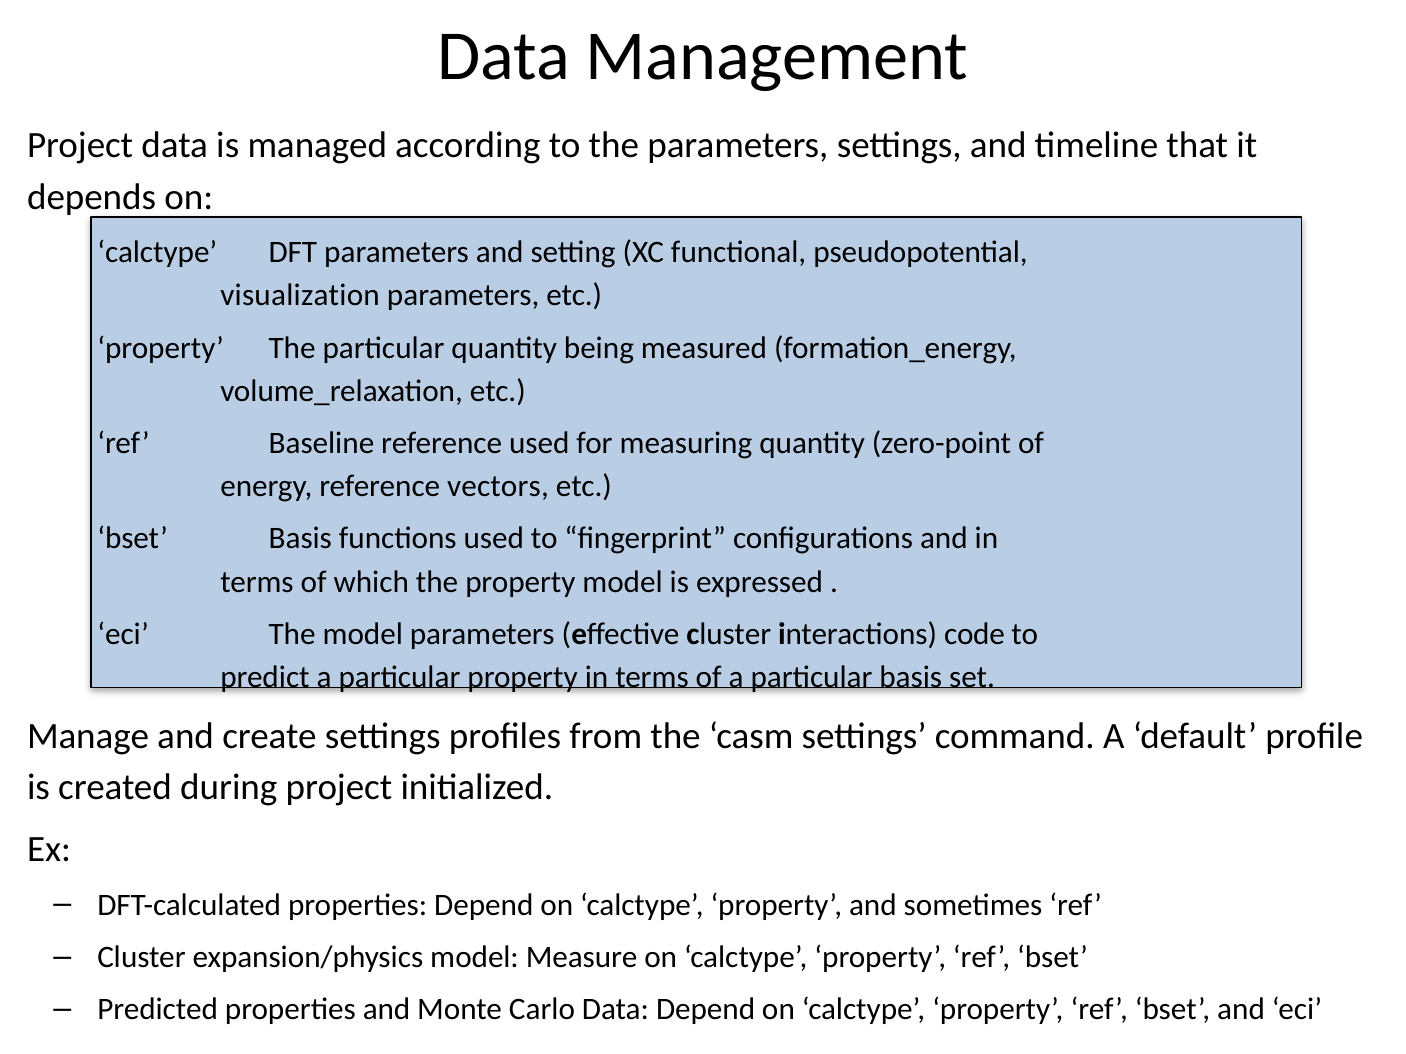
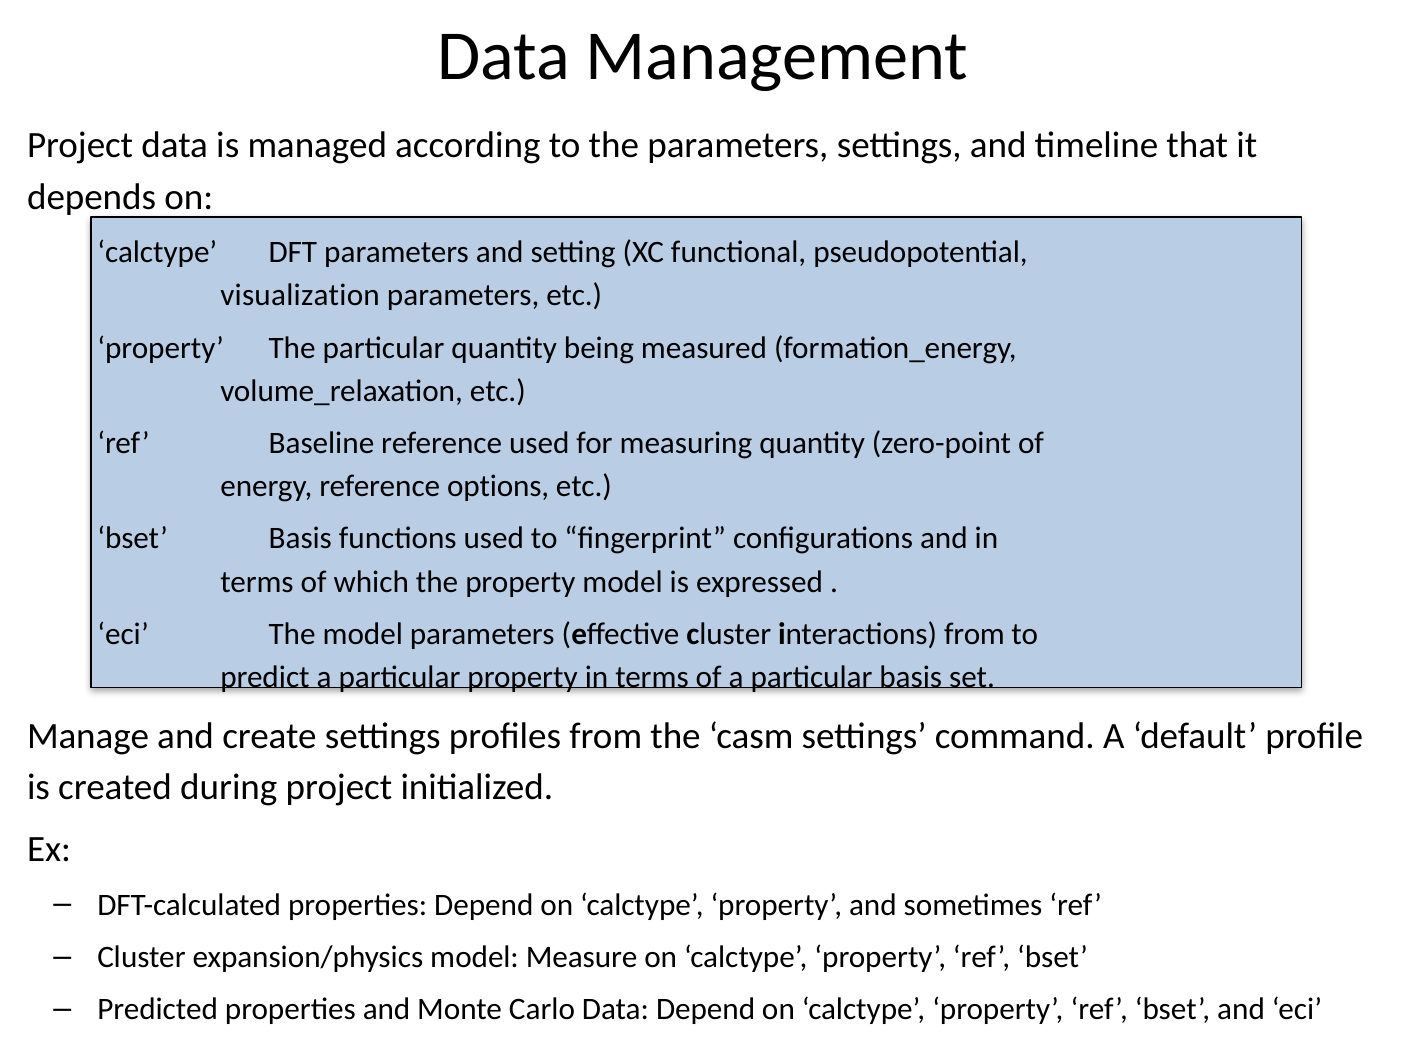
vectors: vectors -> options (498, 487)
interactions code: code -> from (974, 634)
